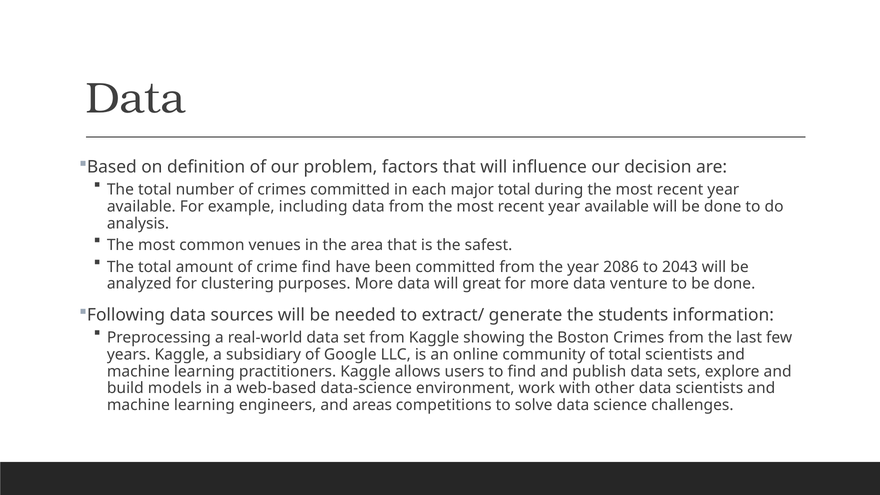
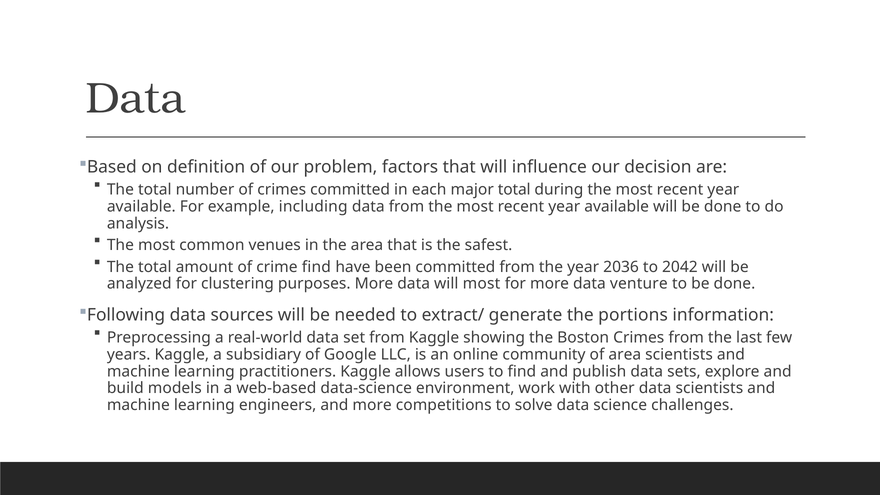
2086: 2086 -> 2036 (621, 267)
2043: 2043 -> 2042 (680, 267)
will great: great -> most (481, 284)
students: students -> portions (633, 315)
of total: total -> area (625, 355)
and areas: areas -> more (372, 405)
